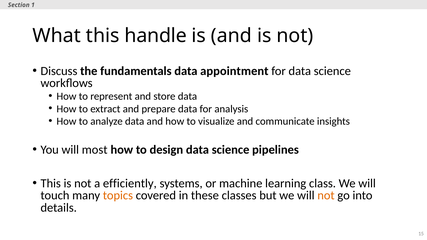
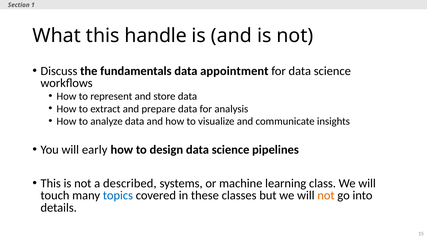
most: most -> early (95, 150)
efficiently: efficiently -> described (130, 184)
topics colour: orange -> blue (118, 196)
